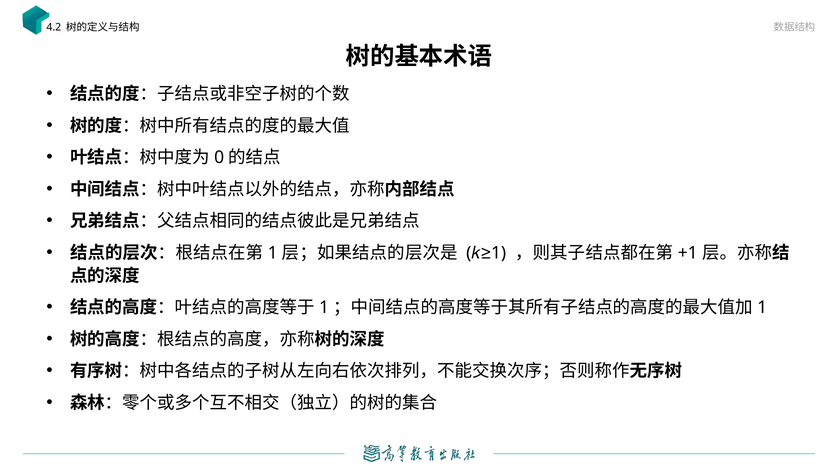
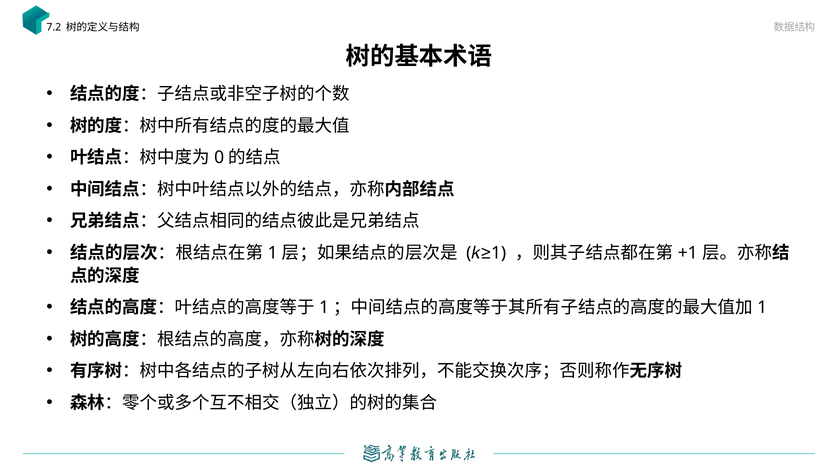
4.2: 4.2 -> 7.2 (54, 27)
